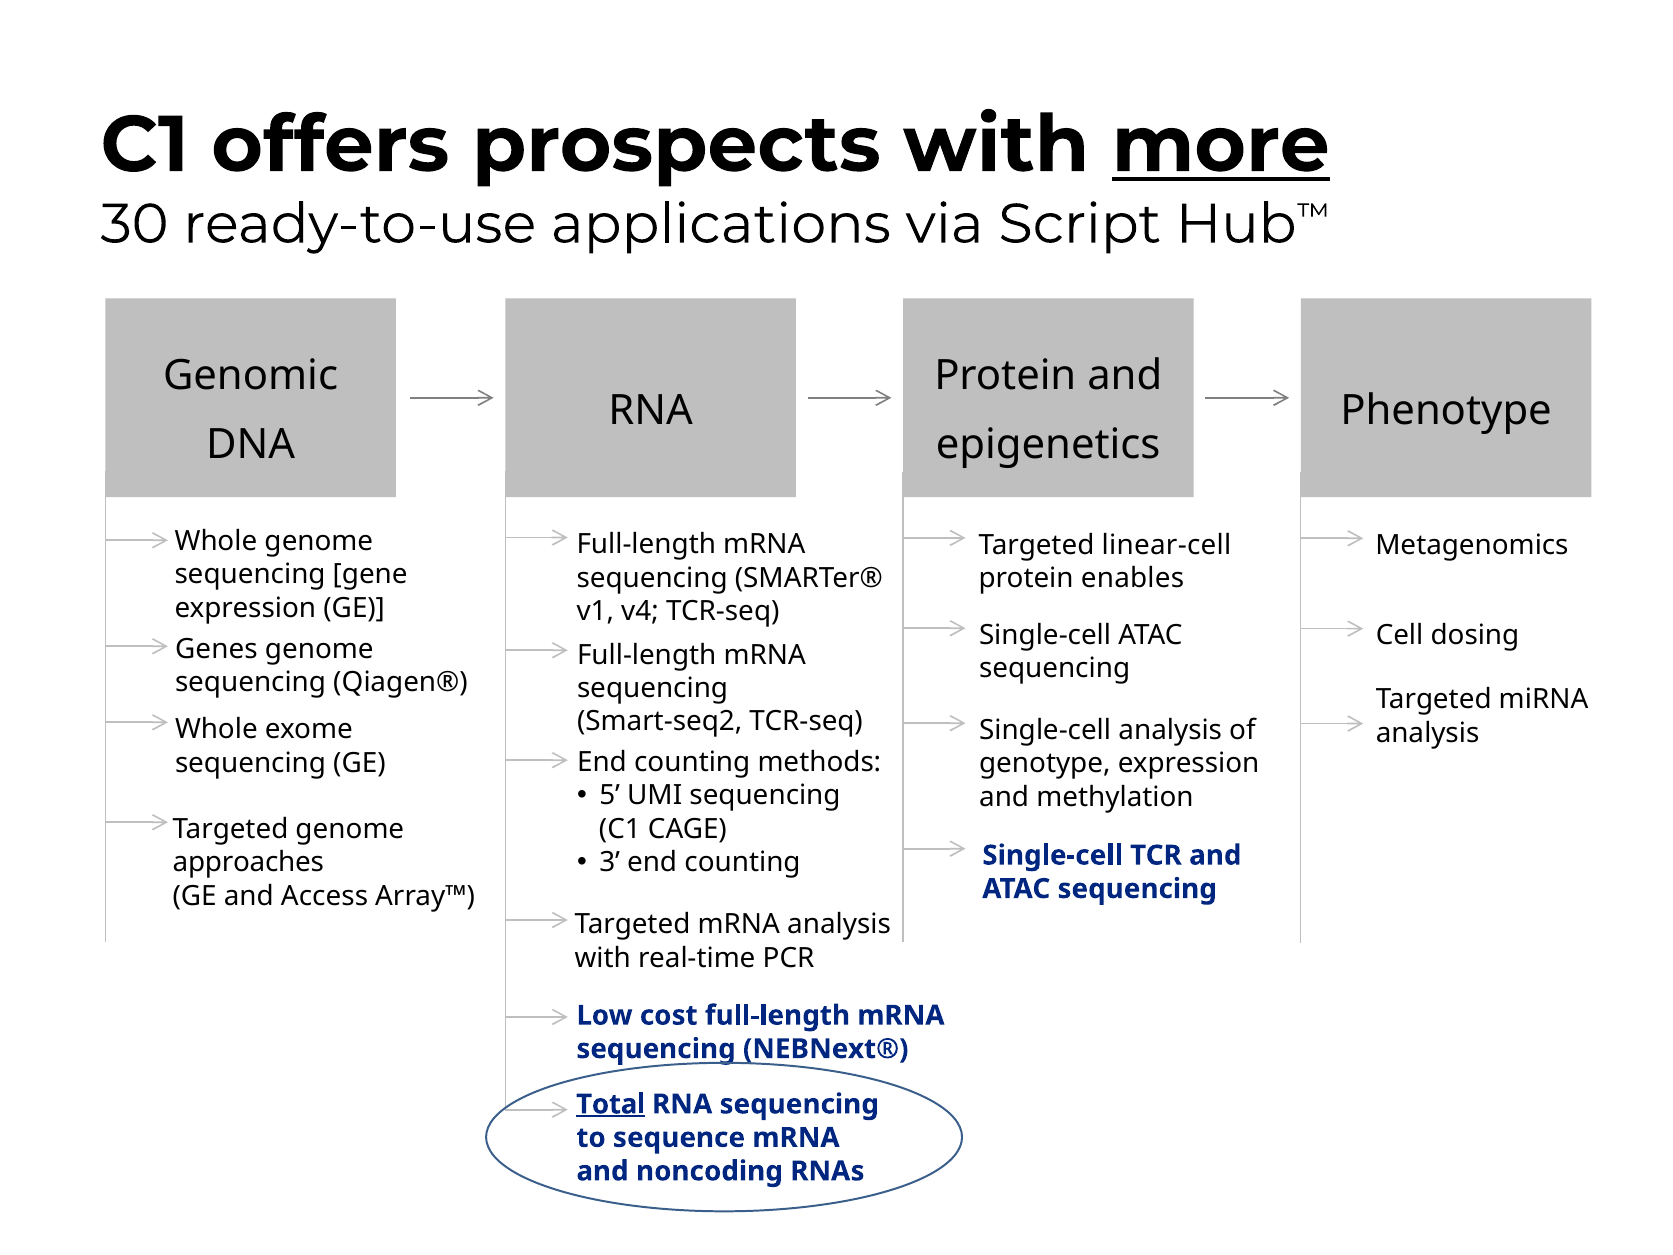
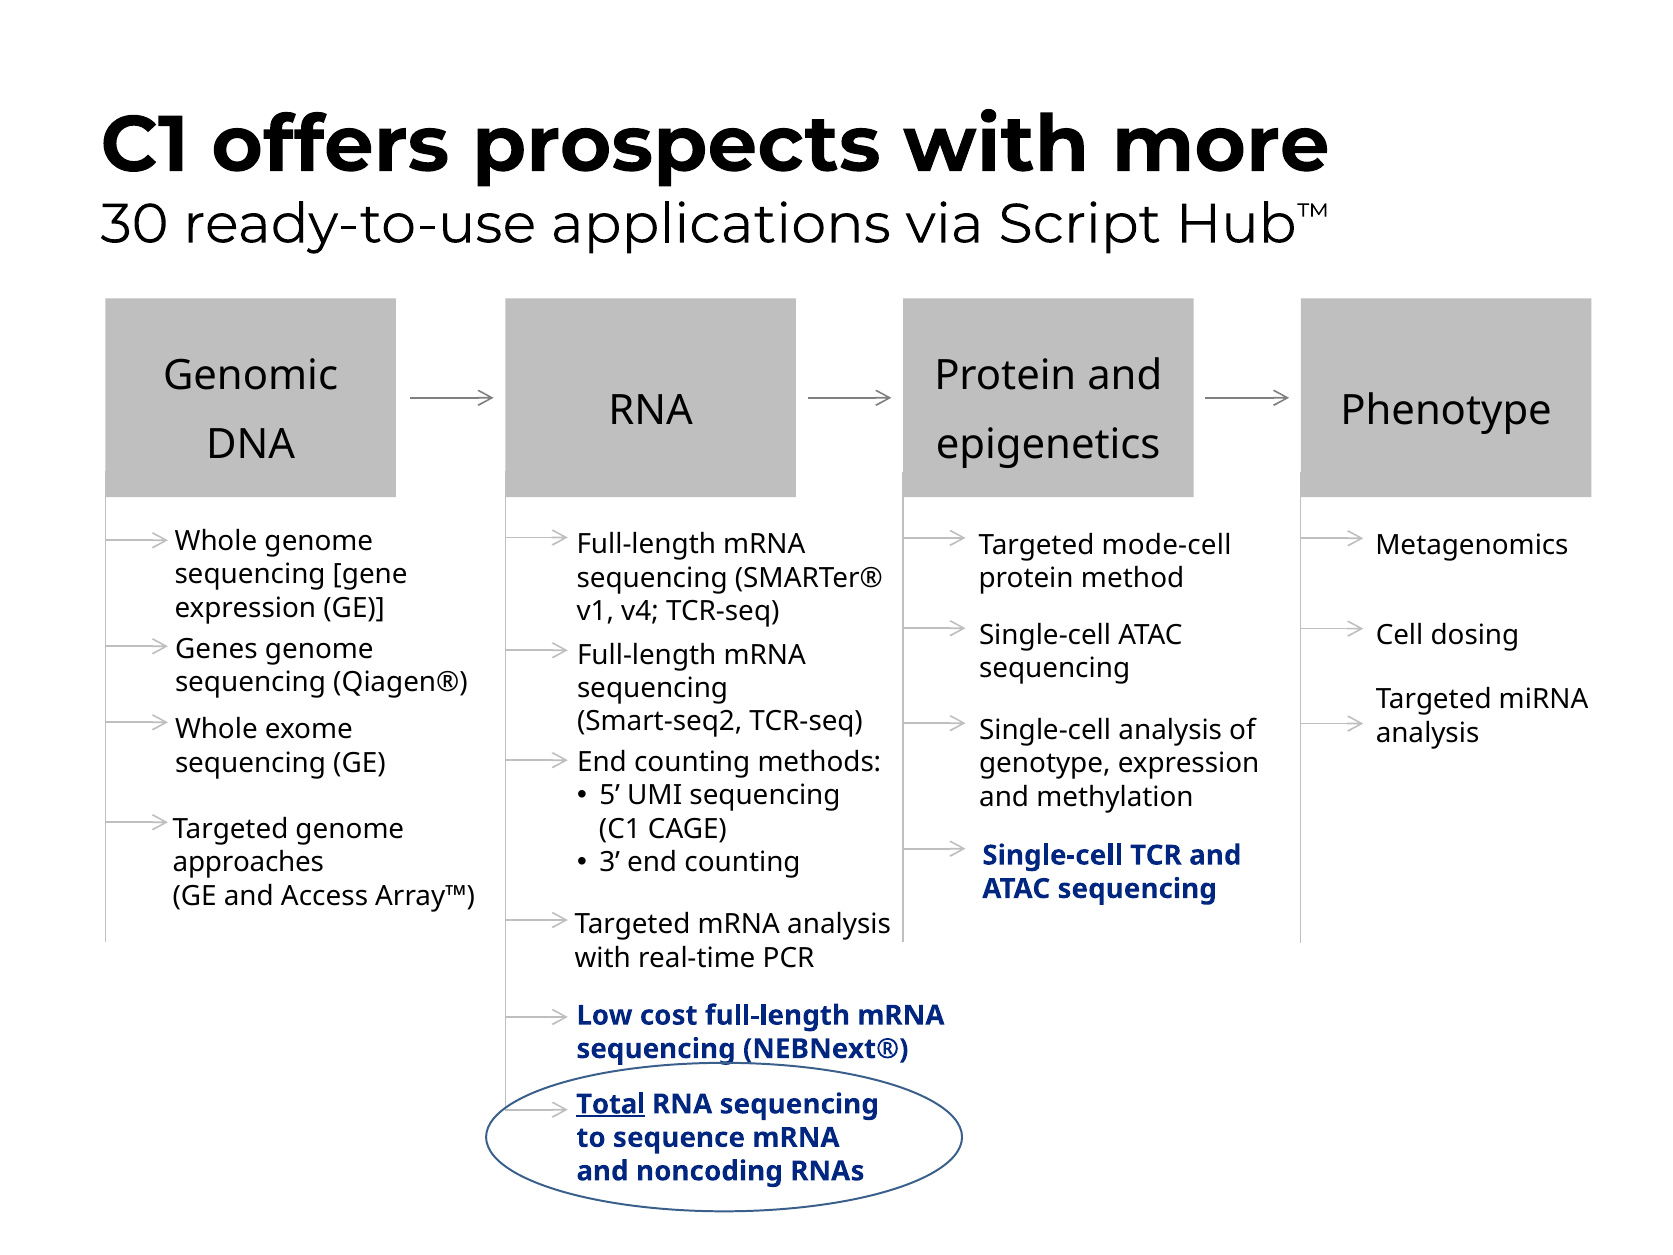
more underline: present -> none (1221, 145)
linear-cell: linear-cell -> mode-cell (1167, 545)
enables: enables -> method (1133, 578)
